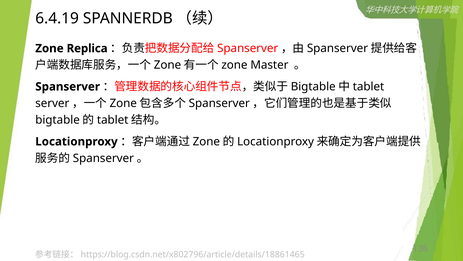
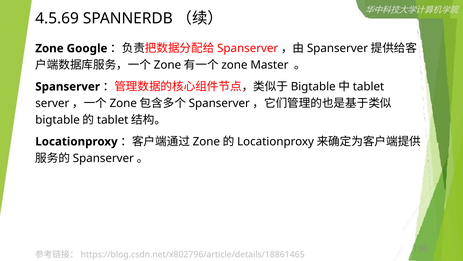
6.4.19: 6.4.19 -> 4.5.69 (57, 18)
Replica: Replica -> Google (87, 48)
